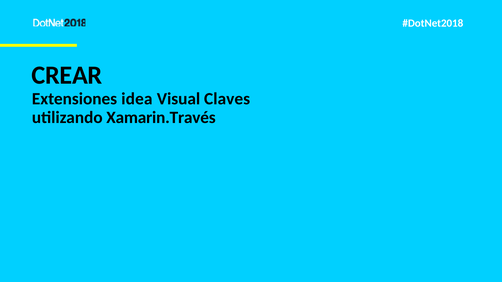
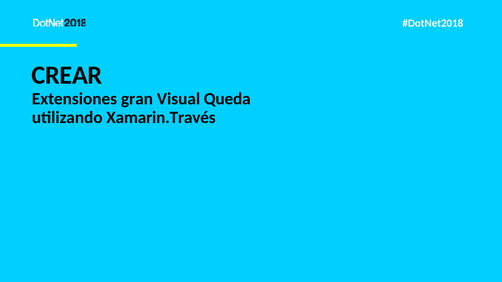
idea: idea -> gran (137, 99)
Claves: Claves -> Queda (227, 99)
